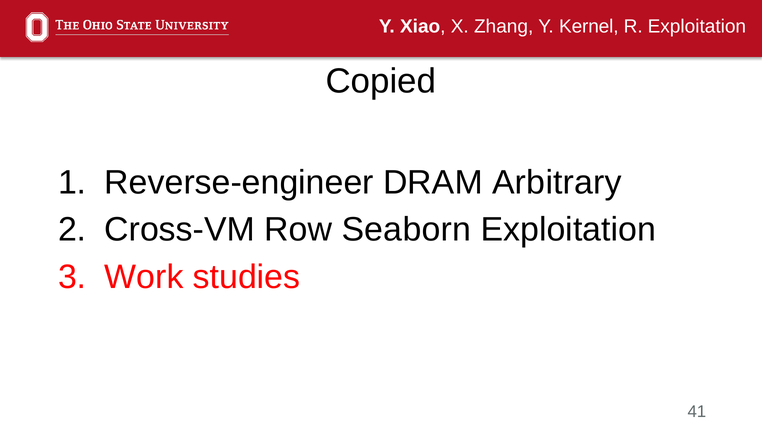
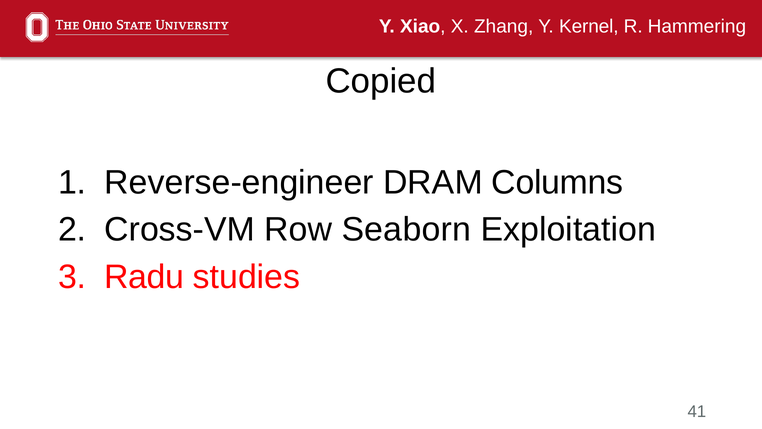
R Exploitation: Exploitation -> Hammering (697, 27)
Arbitrary: Arbitrary -> Columns (557, 182)
Work: Work -> Radu (144, 277)
